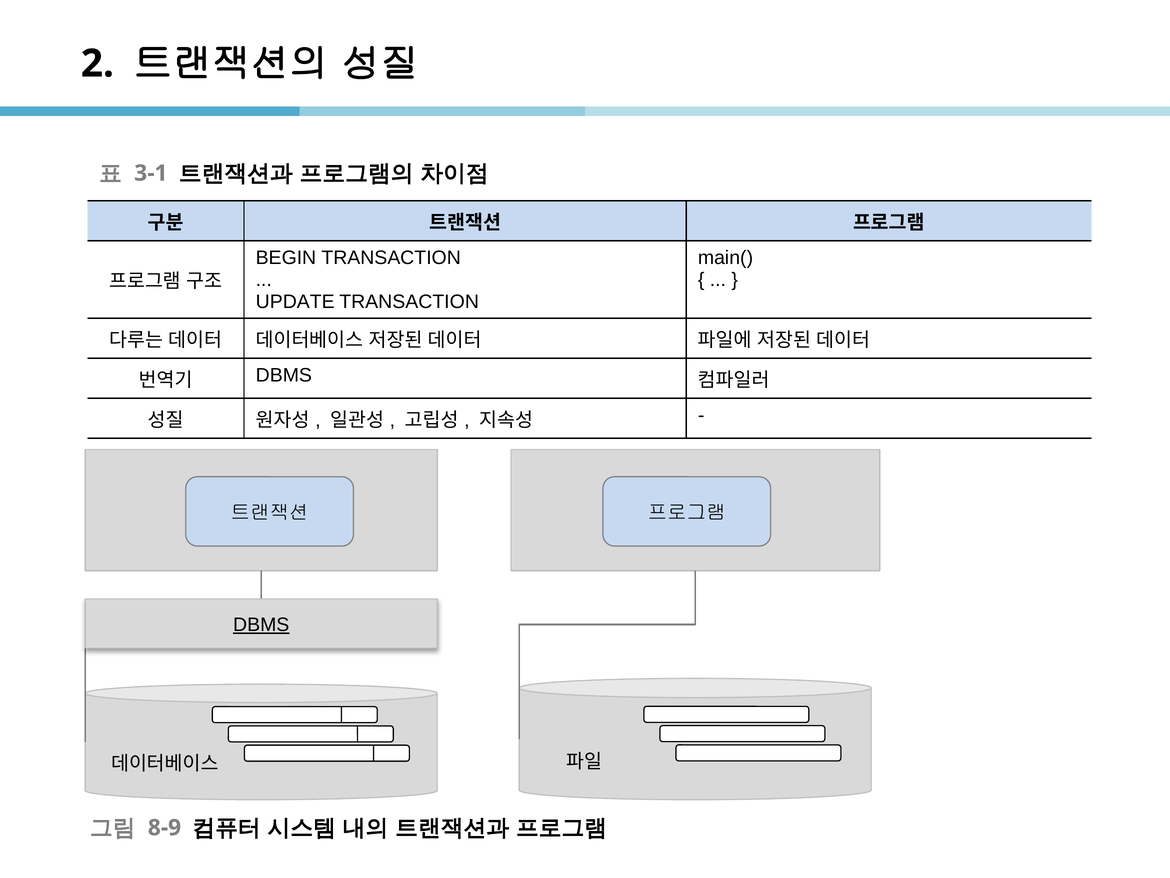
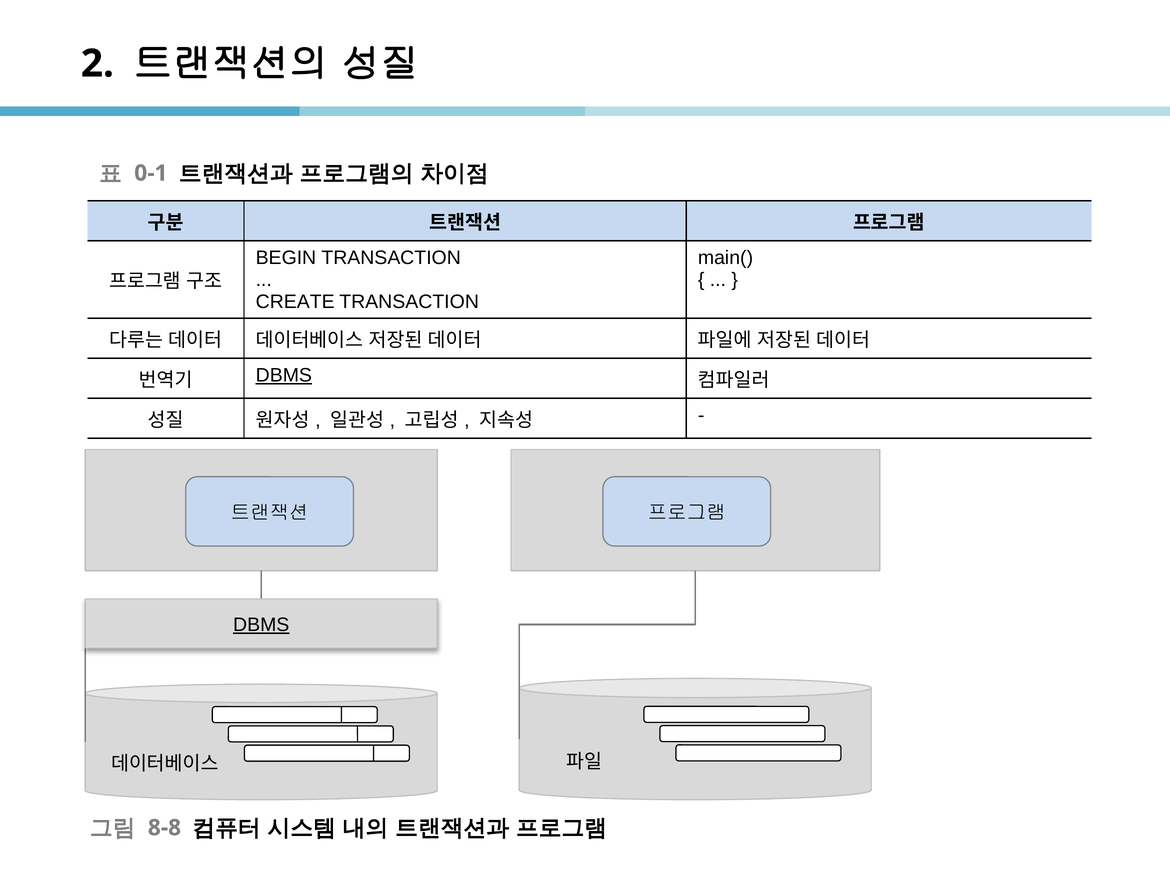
3-1: 3-1 -> 0-1 (151, 173)
UPDATE: UPDATE -> CREATE (295, 302)
DBMS underline: none -> present (284, 375)
8-9: 8-9 -> 8-8 (164, 827)
